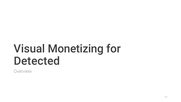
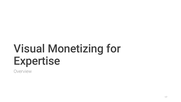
Detected: Detected -> Expertise (37, 61)
